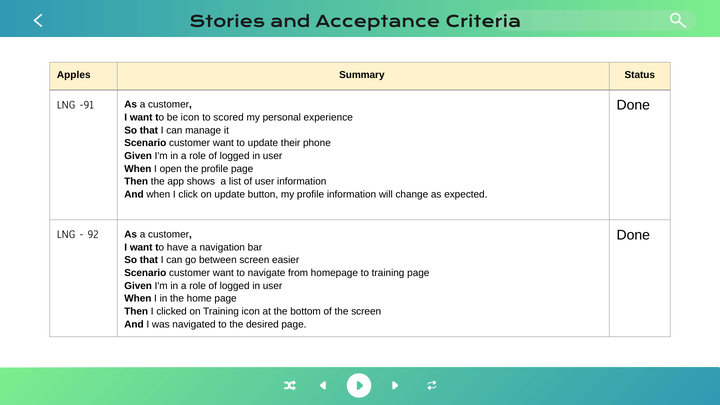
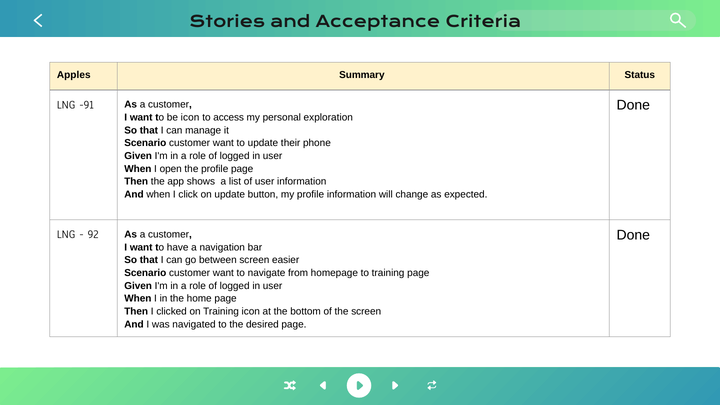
scored: scored -> access (229, 117)
experience: experience -> exploration (328, 117)
